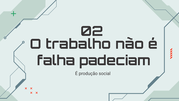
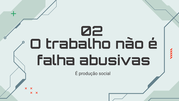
padeciam: padeciam -> abusivas (115, 60)
